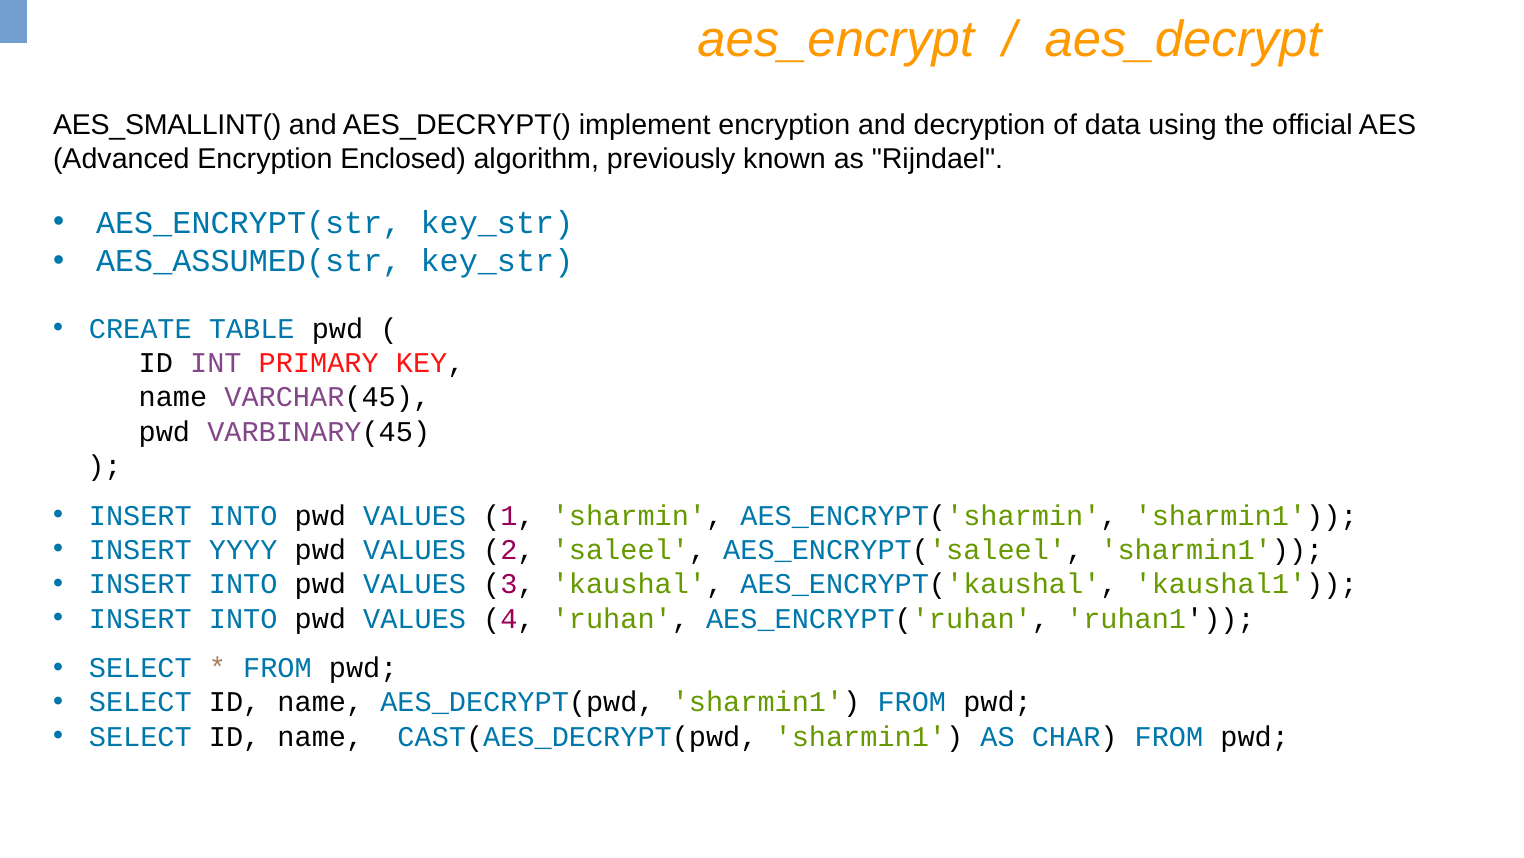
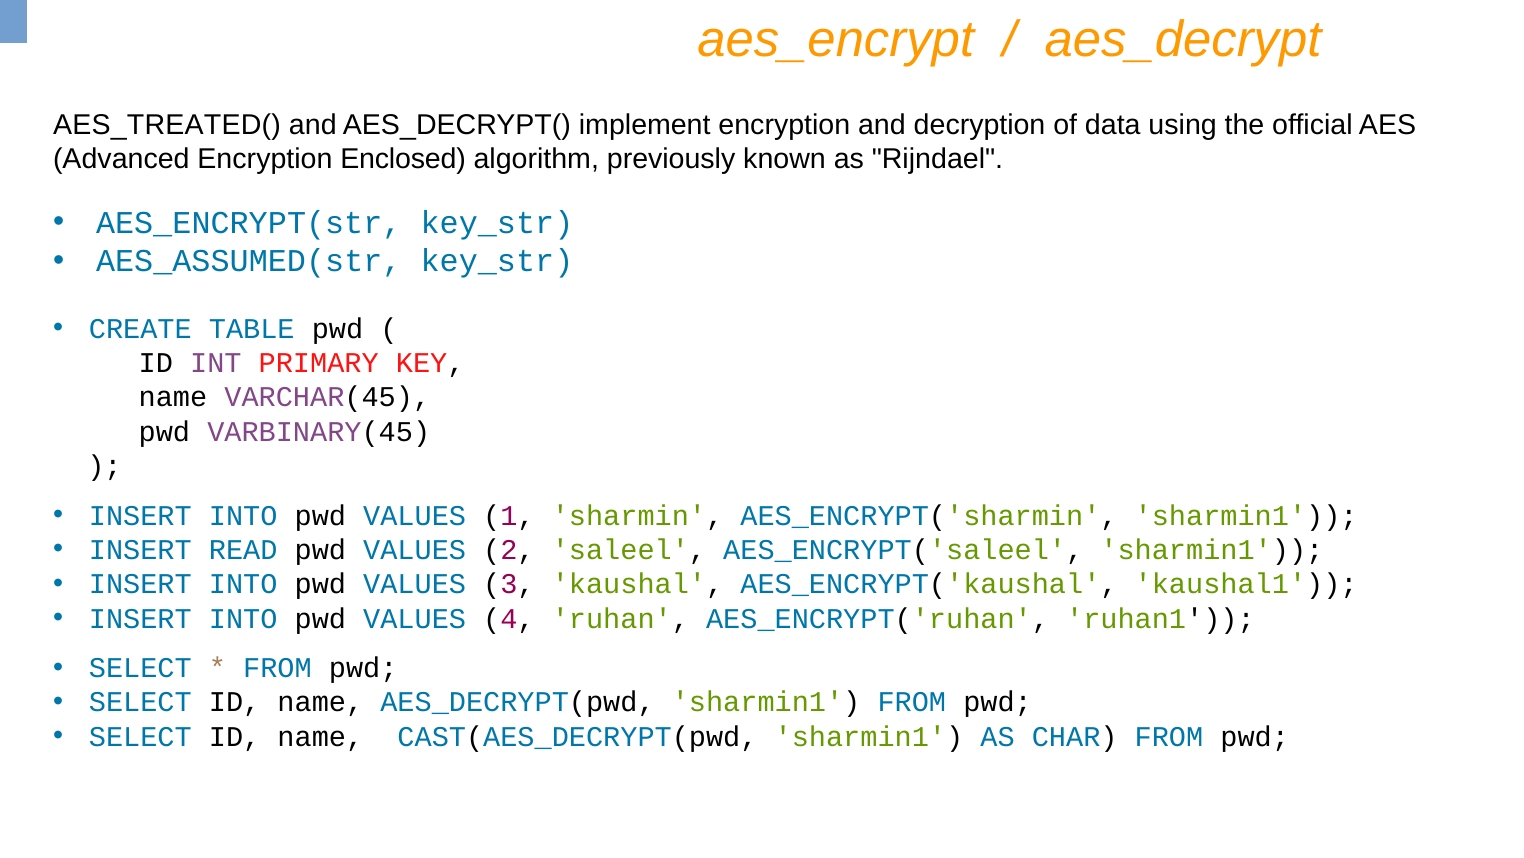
AES_SMALLINT(: AES_SMALLINT( -> AES_TREATED( (167, 125)
YYYY: YYYY -> READ (243, 550)
